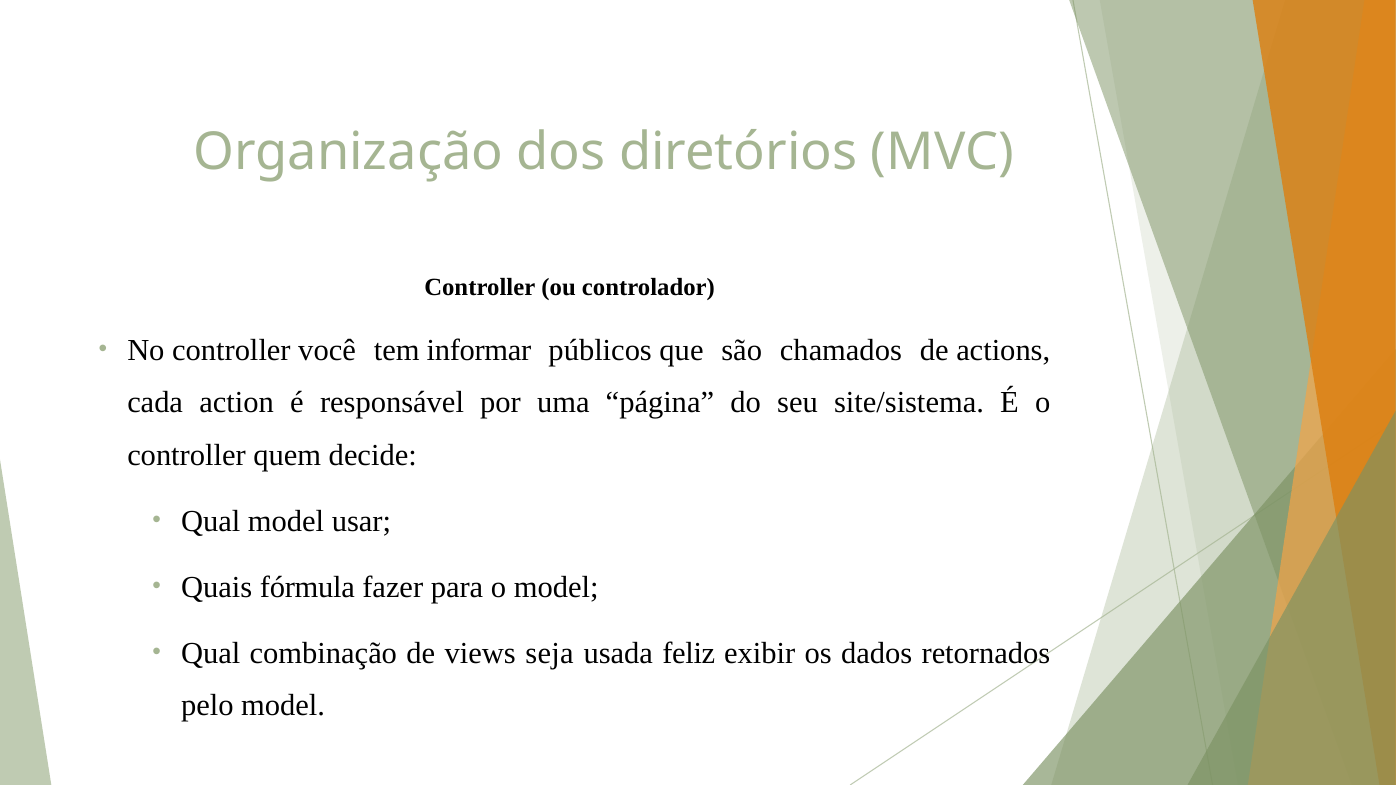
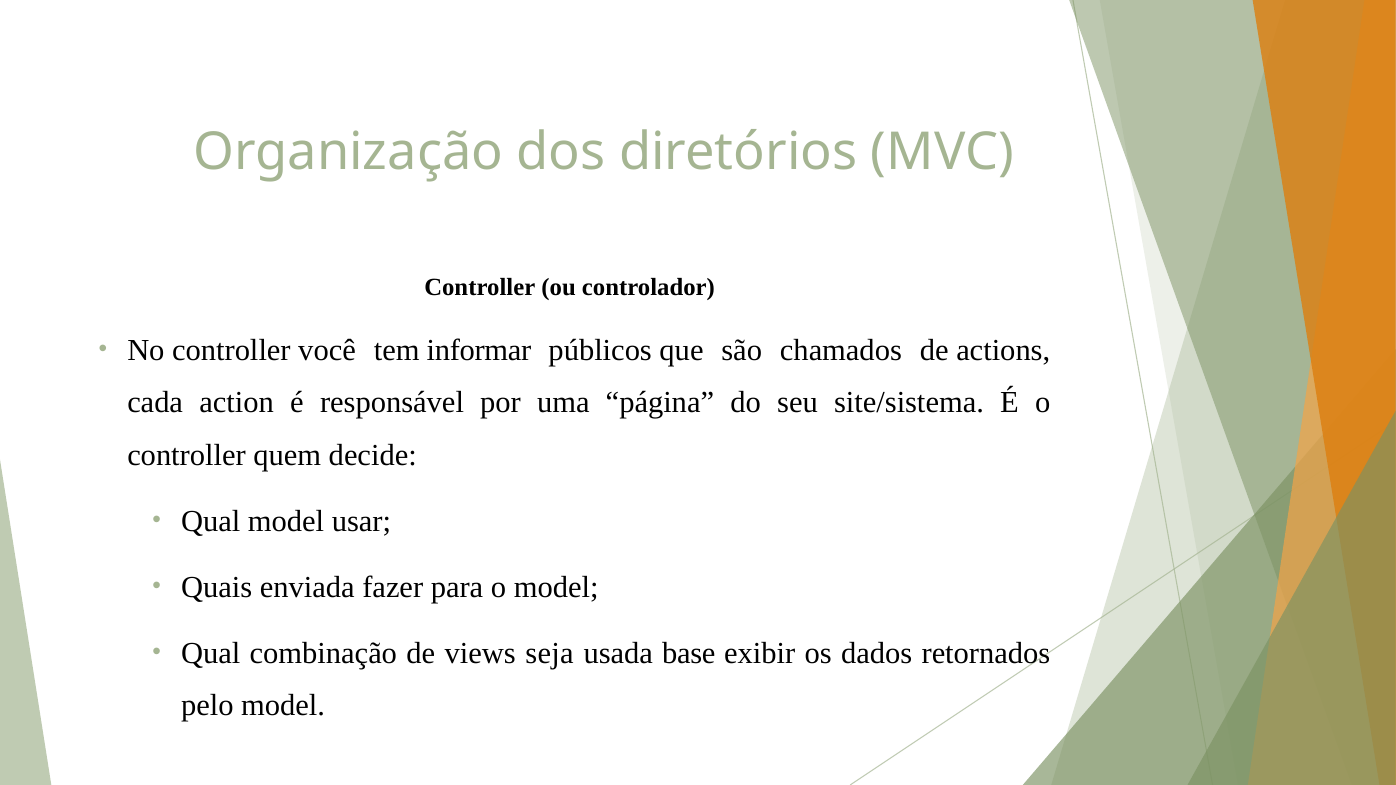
fórmula: fórmula -> enviada (307, 587)
feliz: feliz -> base (689, 653)
